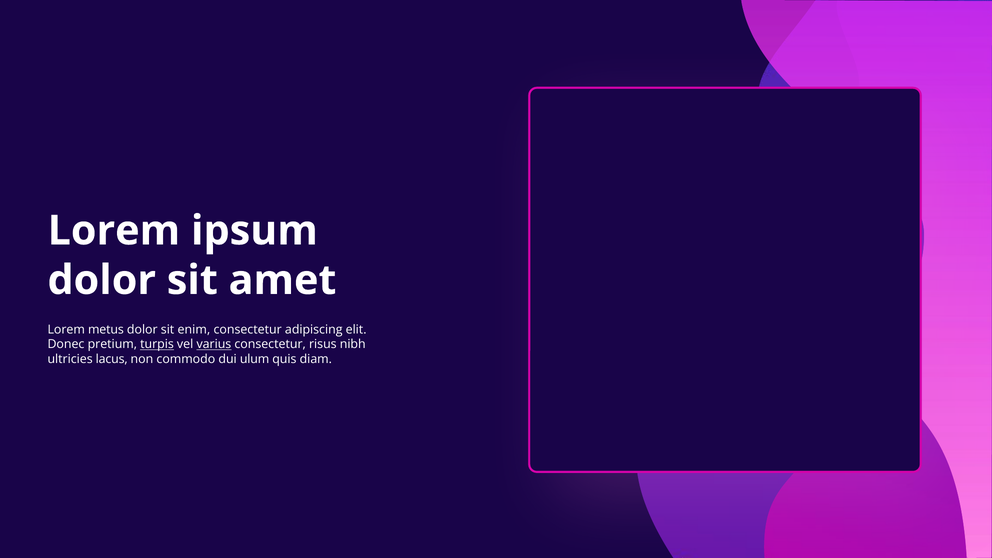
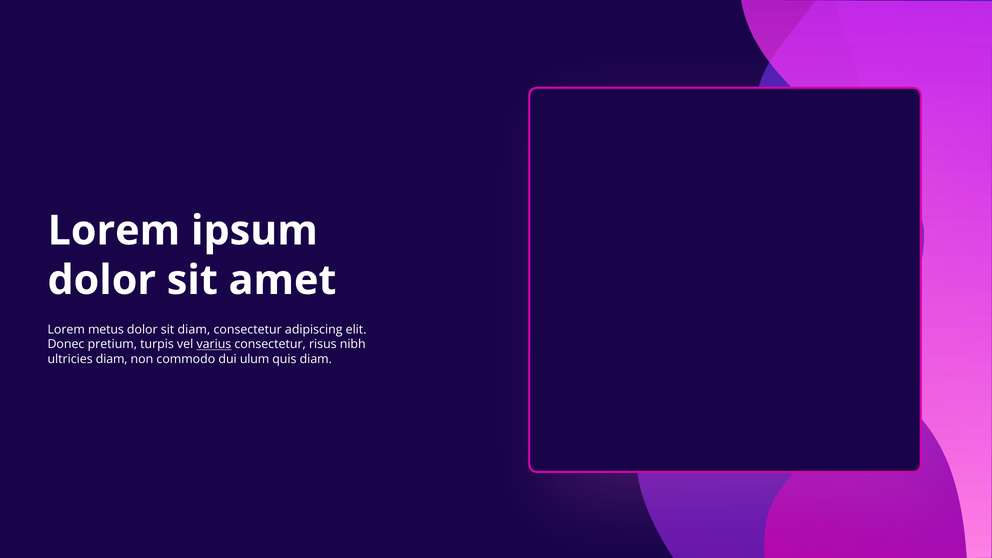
sit enim: enim -> diam (194, 330)
turpis underline: present -> none (157, 344)
ultricies lacus: lacus -> diam (112, 359)
